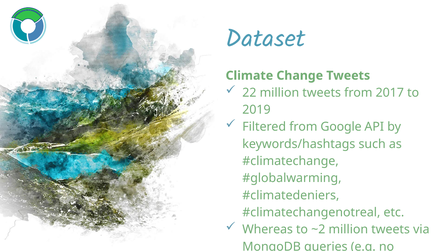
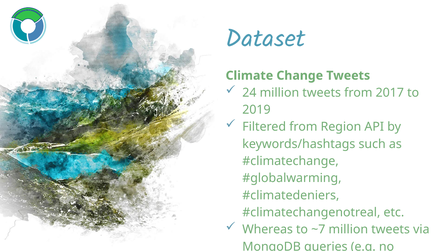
22: 22 -> 24 (249, 92)
Google: Google -> Region (341, 127)
~2: ~2 -> ~7 (318, 229)
